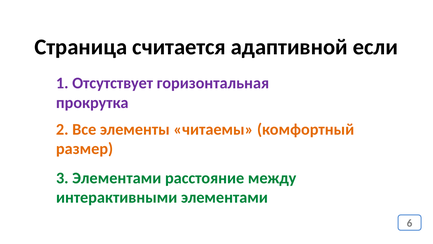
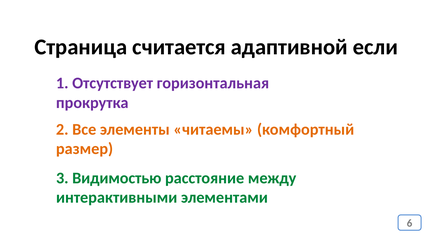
3 Элементами: Элементами -> Видимостью (117, 178)
